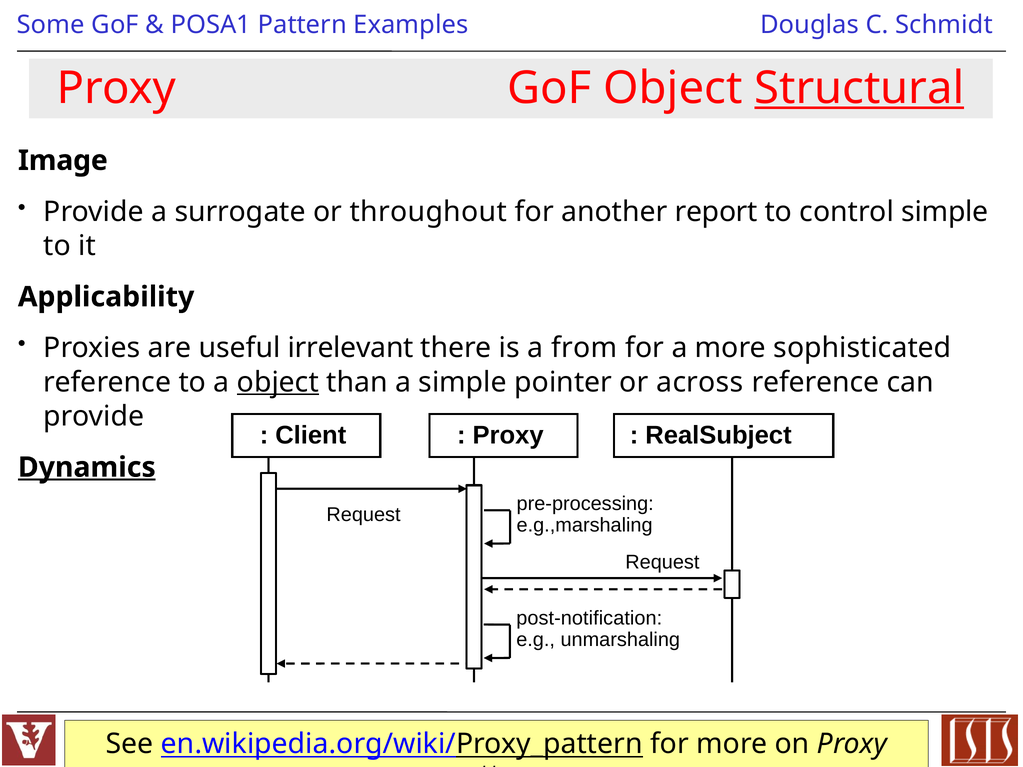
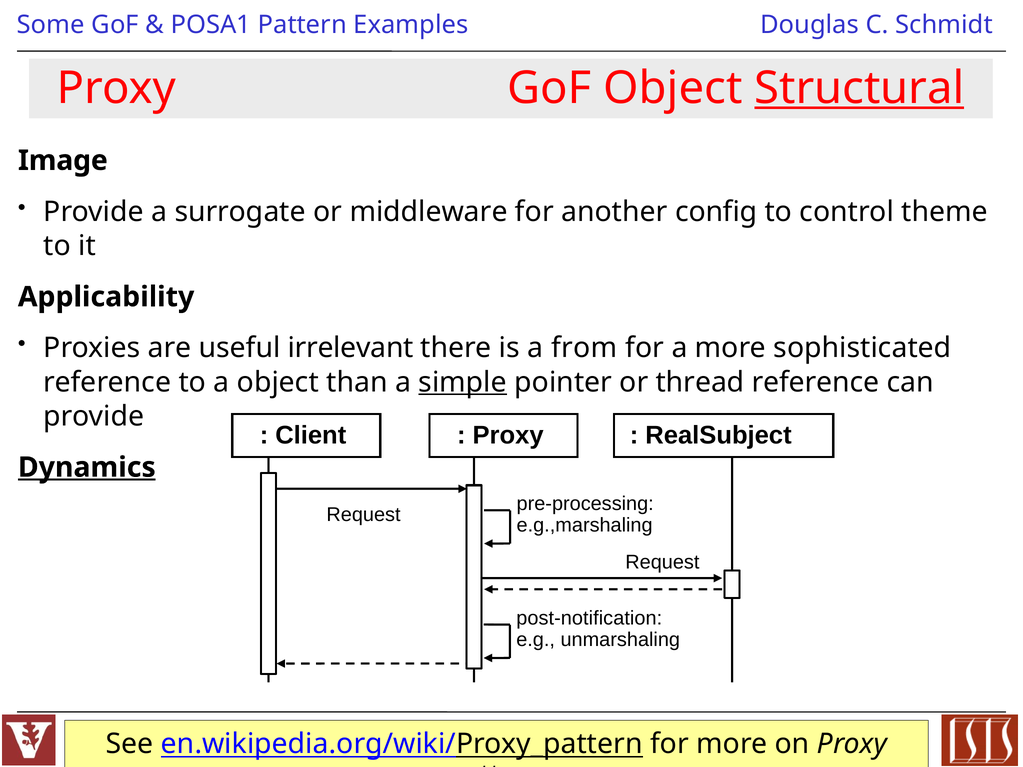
throughout: throughout -> middleware (429, 212)
report: report -> config (716, 212)
control simple: simple -> theme (945, 212)
object underline: present -> none (278, 382)
simple underline: none -> present (463, 382)
across: across -> thread (700, 382)
